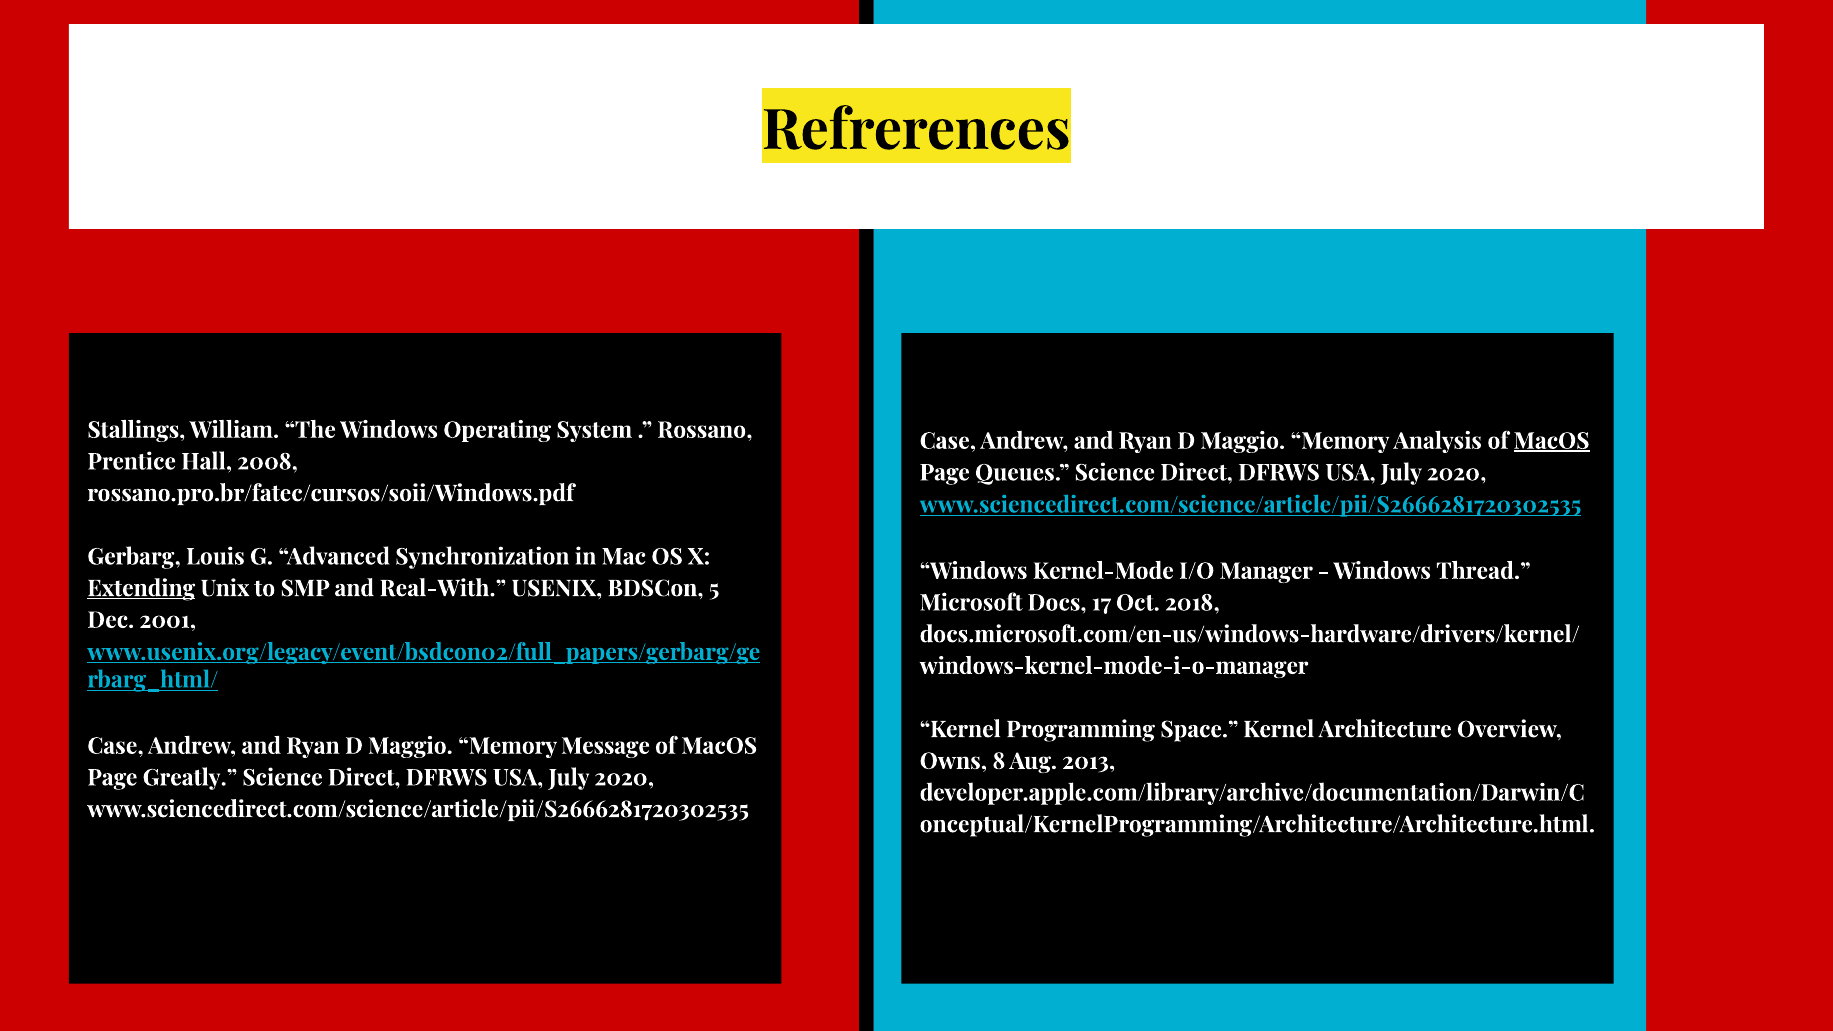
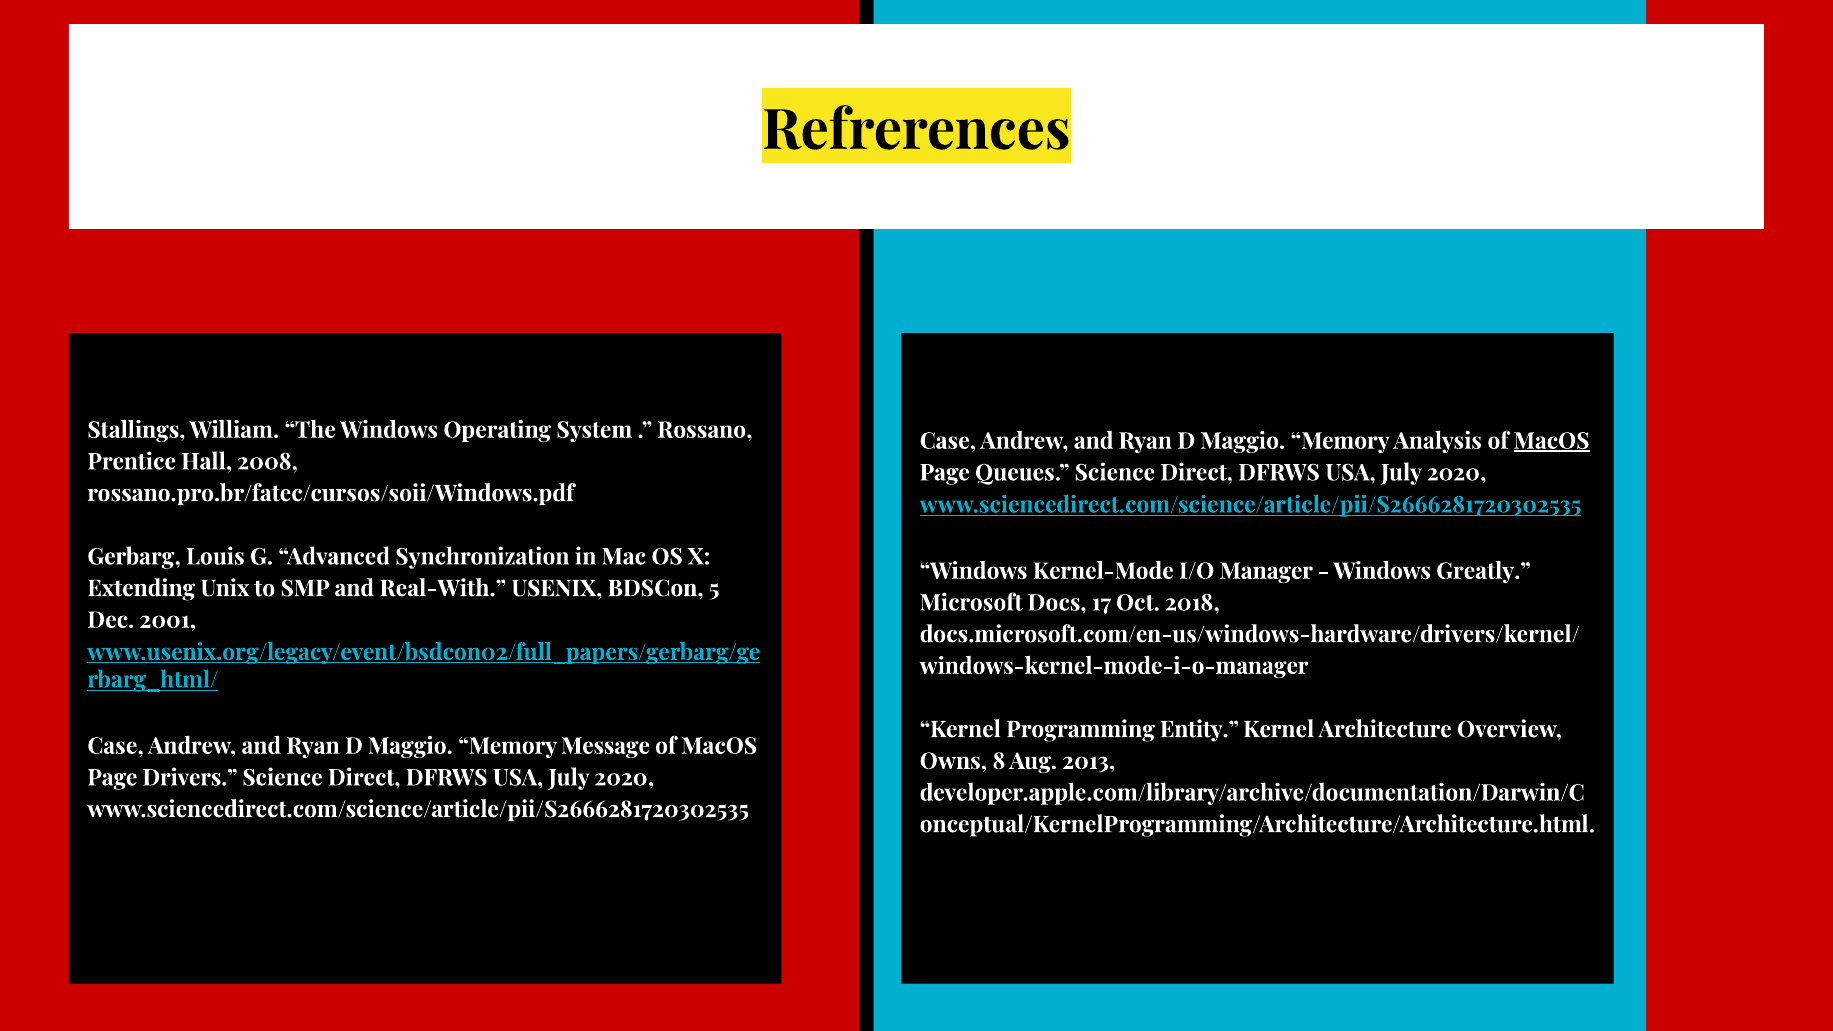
Thread: Thread -> Greatly (1484, 571)
Extending underline: present -> none (141, 589)
Space: Space -> Entity (1199, 730)
Greatly: Greatly -> Drivers (190, 778)
